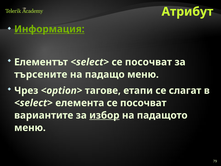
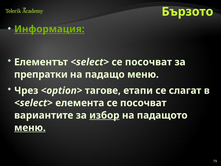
Атрибут: Атрибут -> Бързото (187, 12)
търсените: търсените -> препратки (41, 74)
меню underline: none -> present (30, 128)
